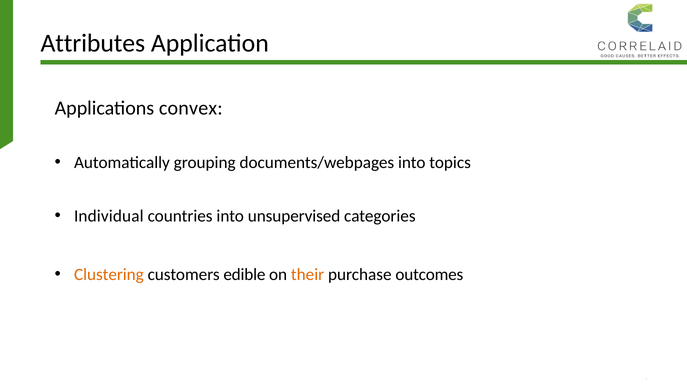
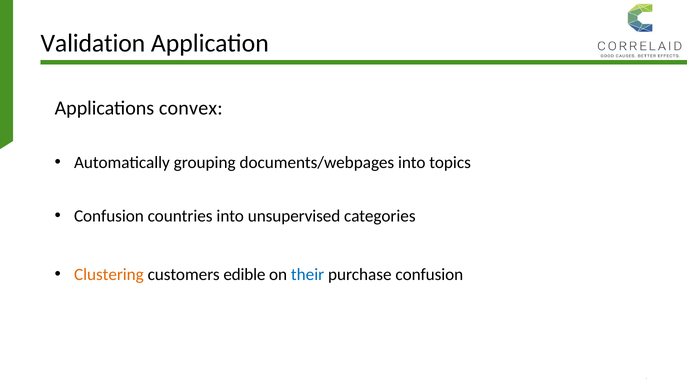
Attributes: Attributes -> Validation (93, 43)
Individual: Individual -> Confusion (109, 216)
their colour: orange -> blue (308, 274)
purchase outcomes: outcomes -> confusion (429, 274)
